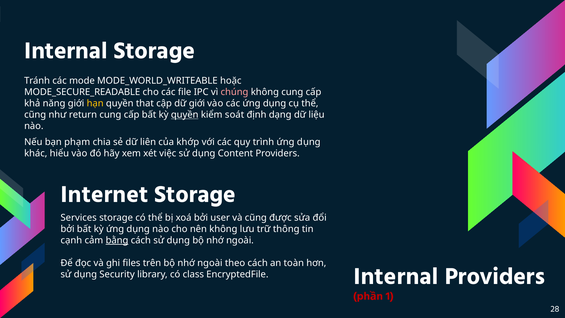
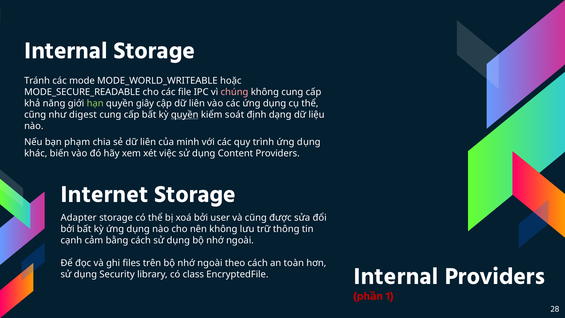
hạn colour: yellow -> light green (95, 103)
that: that -> giây (145, 103)
cập dữ giới: giới -> liên (197, 103)
return: return -> digest (83, 115)
khớp: khớp -> minh (188, 142)
hiểu: hiểu -> biến (59, 153)
Services: Services -> Adapter (79, 218)
bằng underline: present -> none (117, 240)
